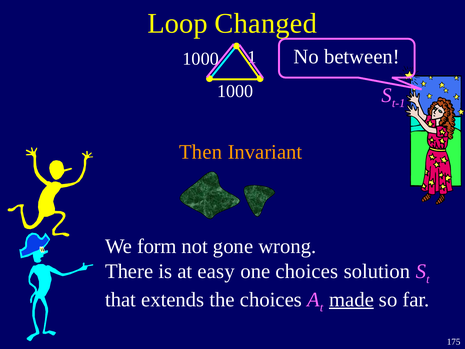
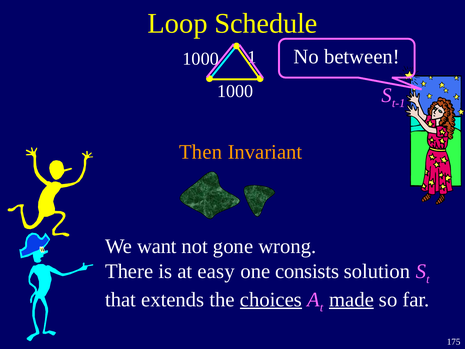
Changed: Changed -> Schedule (266, 23)
form: form -> want (157, 246)
one choices: choices -> consists (307, 271)
choices underline: none -> present (271, 299)
